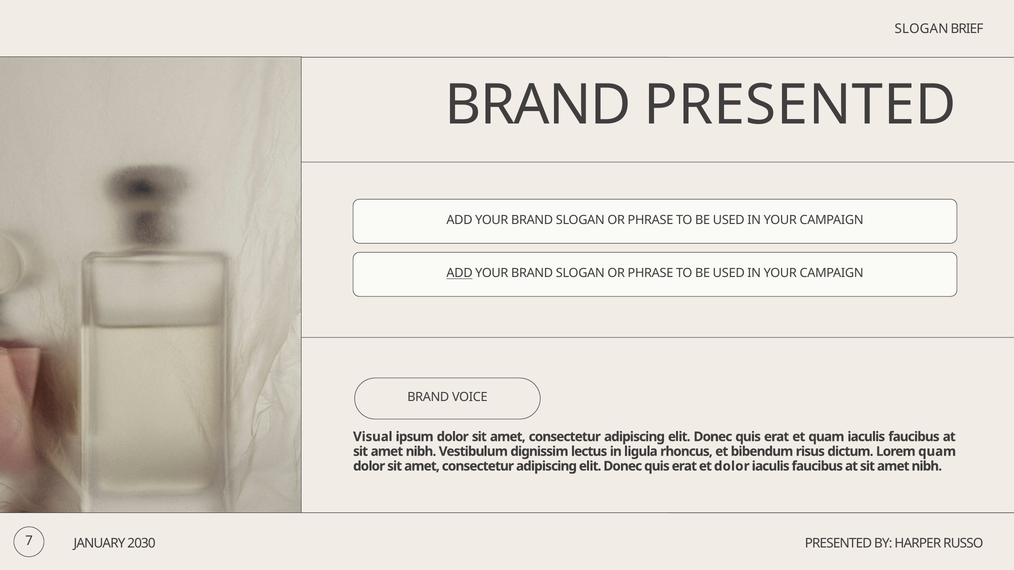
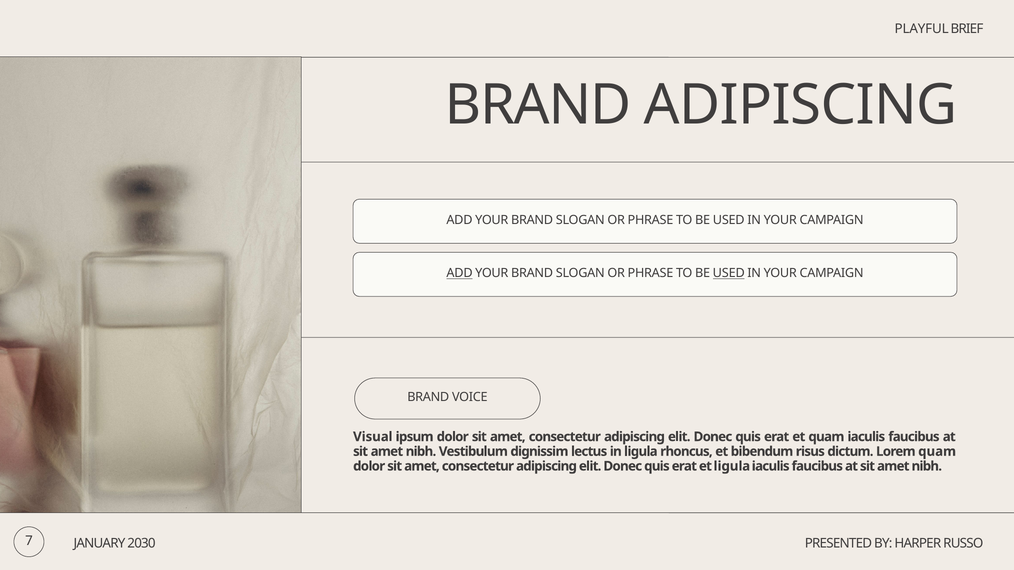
SLOGAN: SLOGAN -> PLAYFUL (922, 29)
BRAND PRESENTED: PRESENTED -> ADIPISCING (801, 105)
USED underline: none -> present (729, 273)
et dolor: dolor -> ligula (732, 466)
